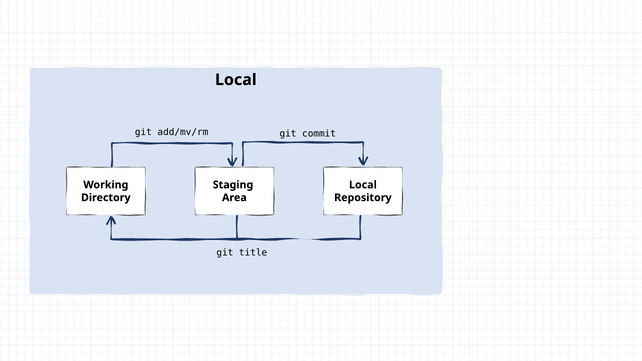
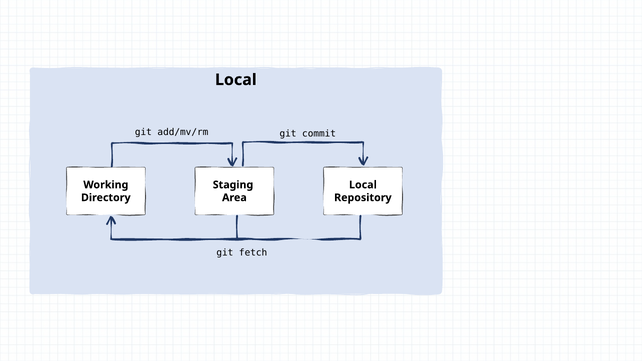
title: title -> fetch (253, 253)
